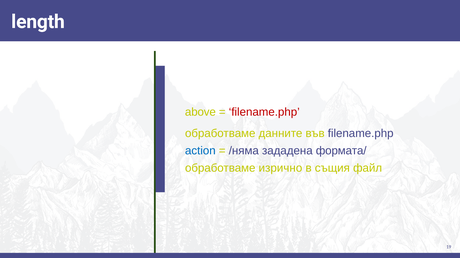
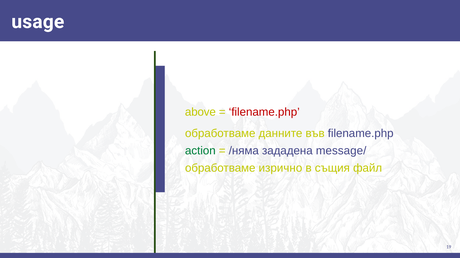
length: length -> usage (38, 22)
action colour: blue -> green (200, 151)
формата/: формата/ -> message/ (341, 151)
